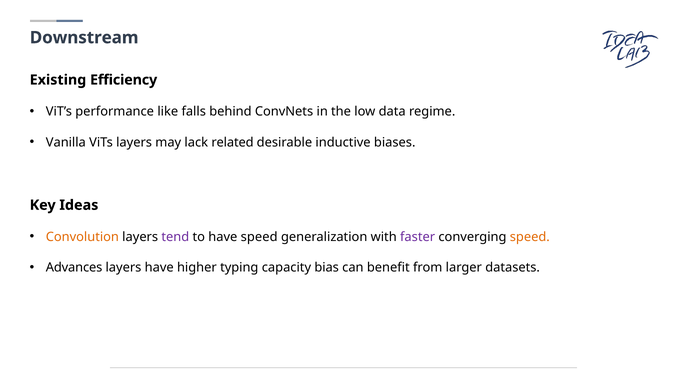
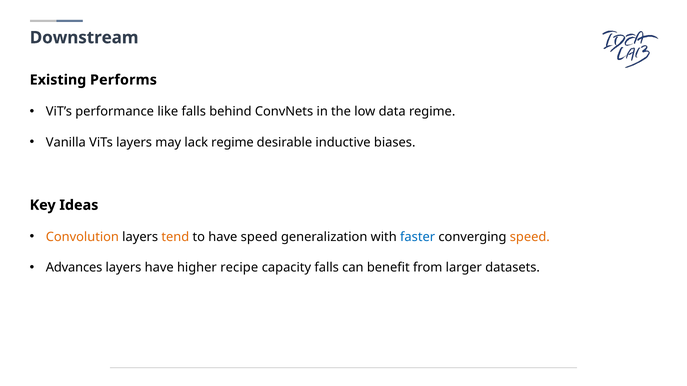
Efficiency: Efficiency -> Performs (123, 80)
lack related: related -> regime (232, 143)
tend colour: purple -> orange (175, 237)
faster colour: purple -> blue (418, 237)
typing: typing -> recipe (239, 268)
capacity bias: bias -> falls (327, 268)
